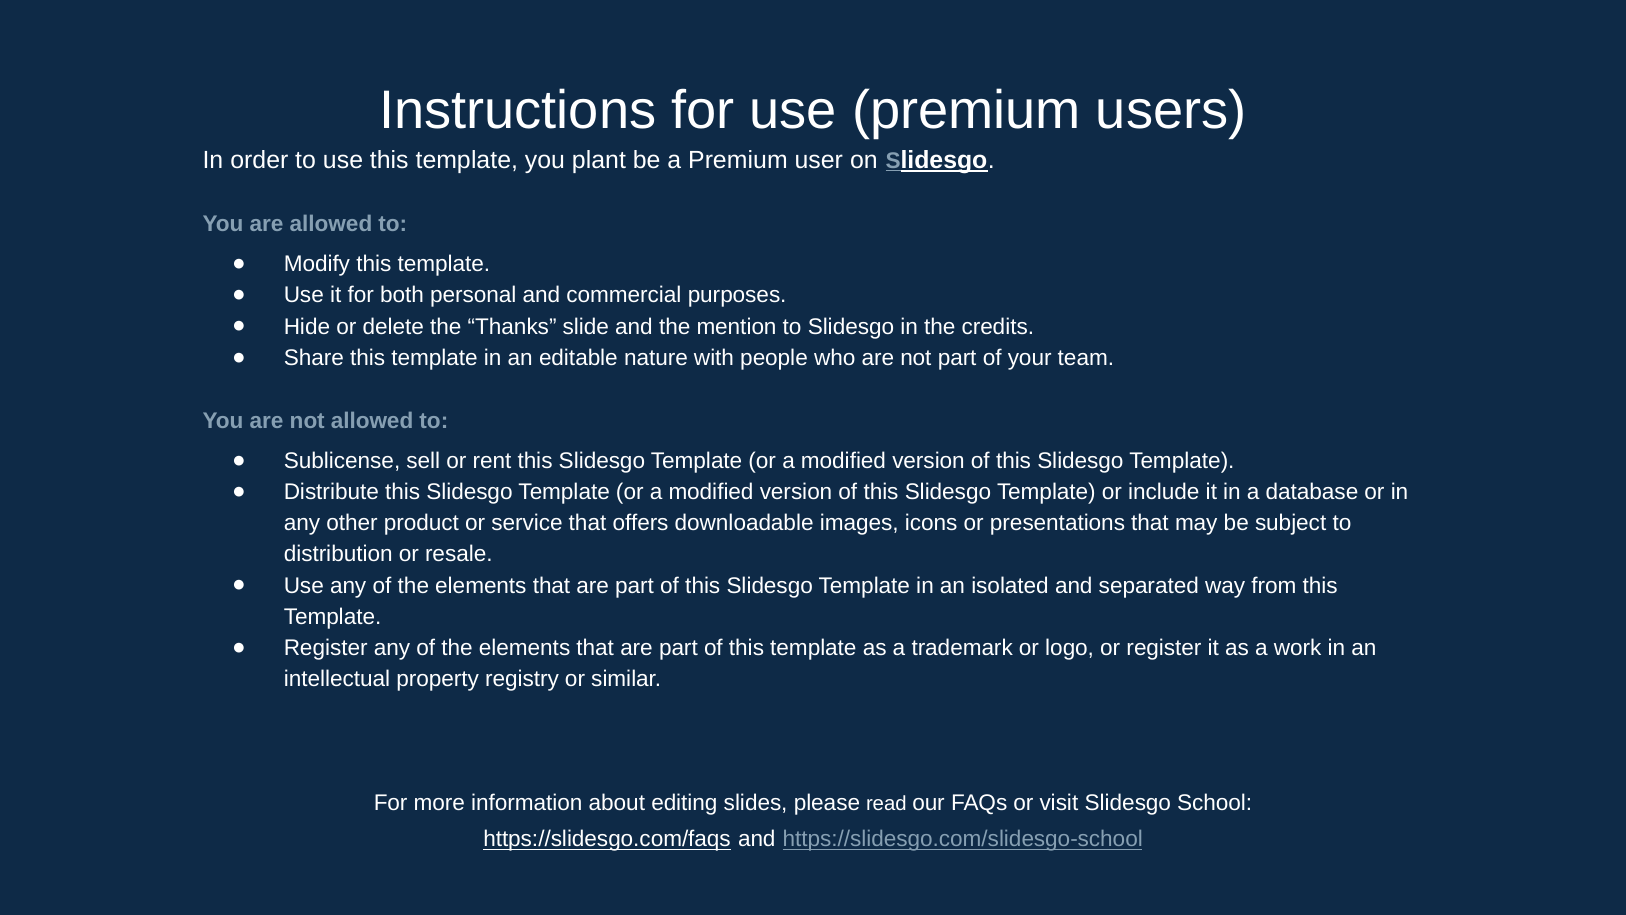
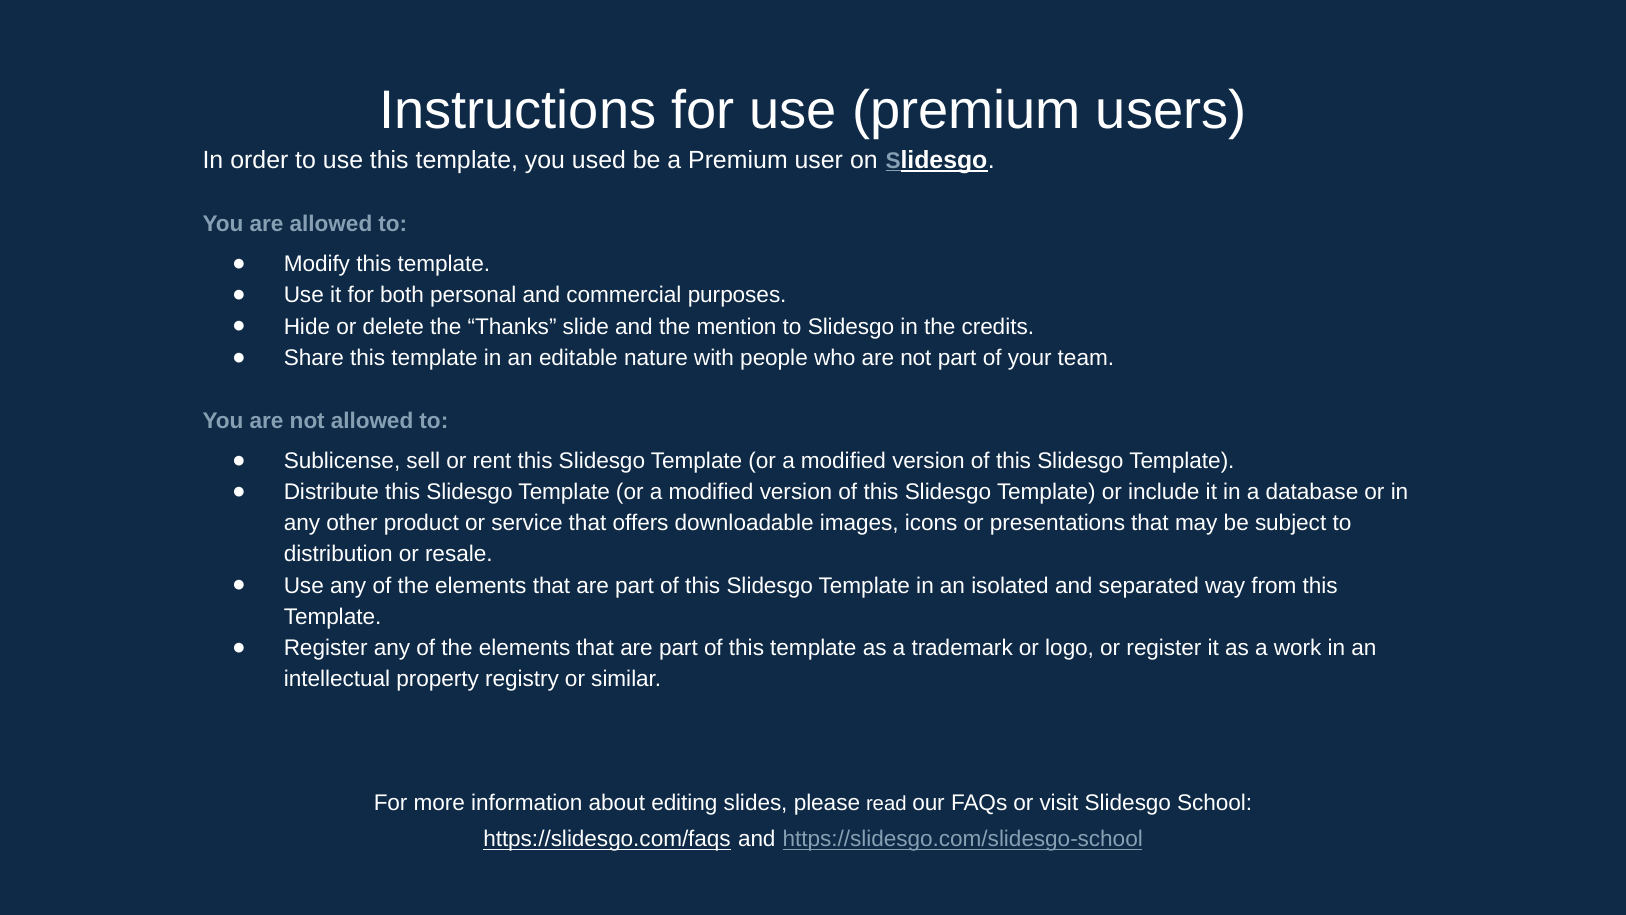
plant: plant -> used (599, 160)
